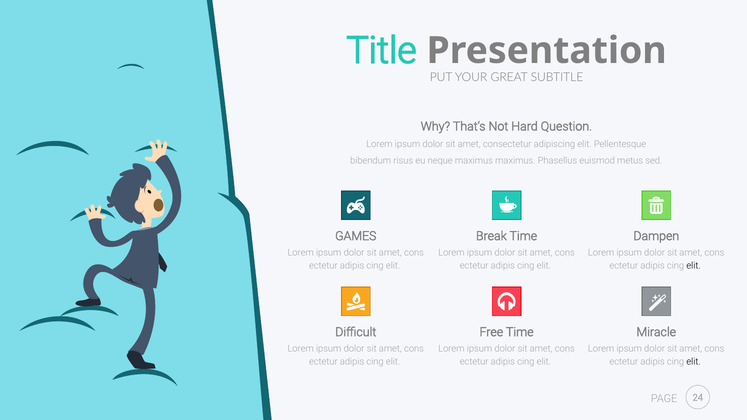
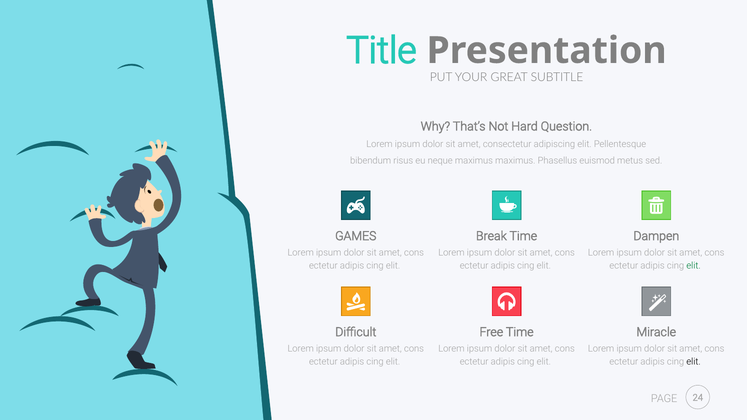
elit colour: black -> green (694, 266)
